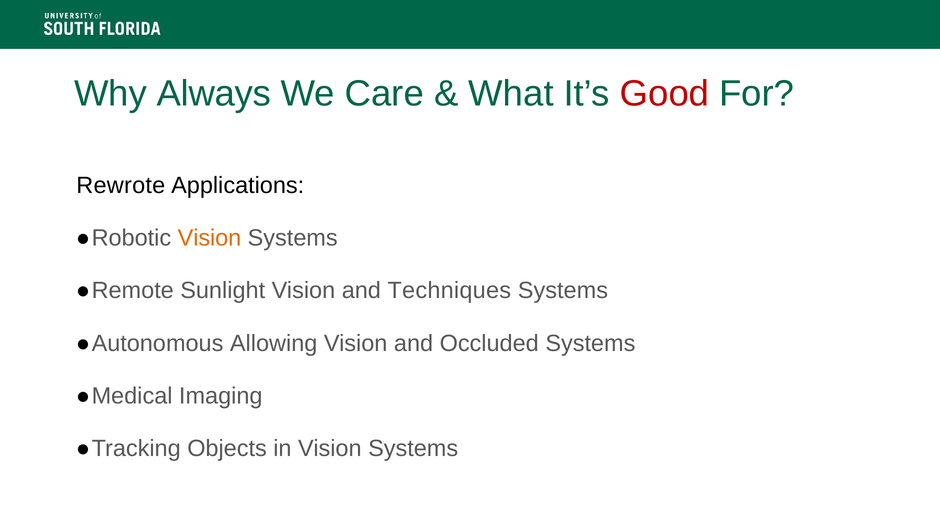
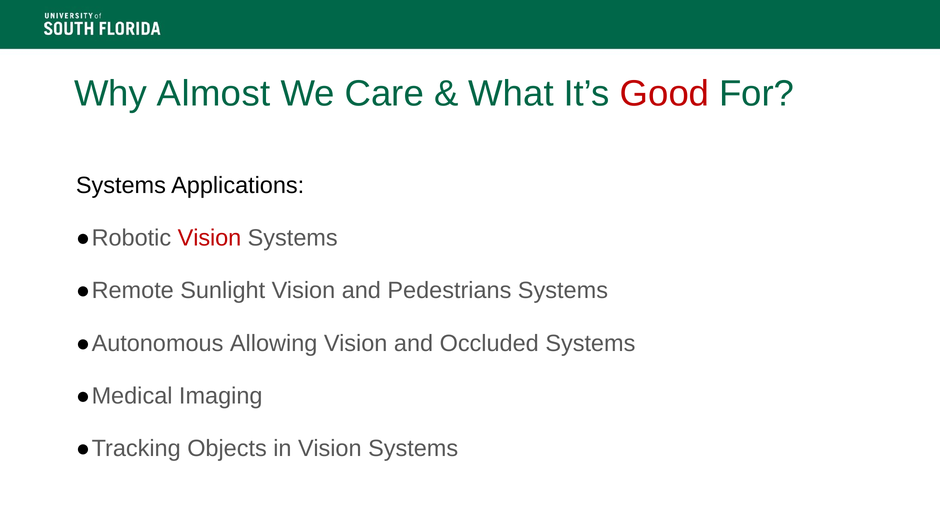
Always: Always -> Almost (214, 94)
Rewrote: Rewrote -> Systems (121, 185)
Vision colour: orange -> red (209, 238)
Techniques: Techniques -> Pedestrians (449, 291)
